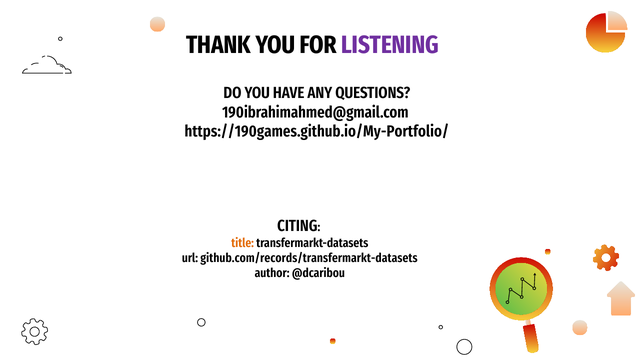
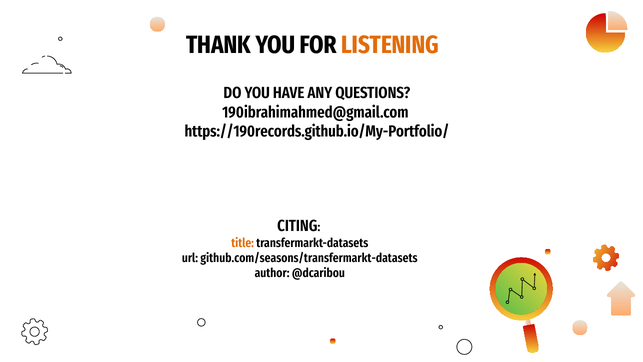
LISTENING colour: purple -> orange (390, 45)
https://190games.github.io/My-Portfolio/: https://190games.github.io/My-Portfolio/ -> https://190records.github.io/My-Portfolio/ (317, 131)
github.com/records/transfermarkt-datasets: github.com/records/transfermarkt-datasets -> github.com/seasons/transfermarkt-datasets (309, 258)
